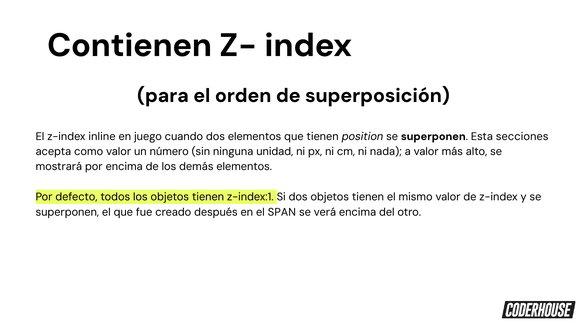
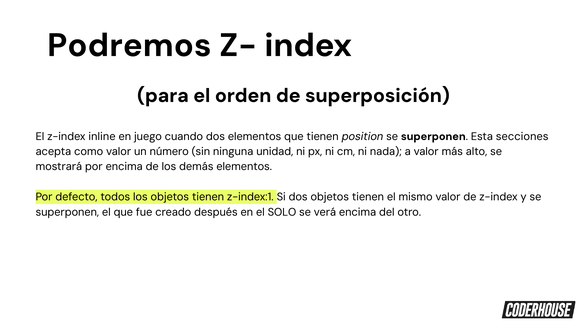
Contienen: Contienen -> Podremos (129, 45)
SPAN: SPAN -> SOLO (282, 212)
